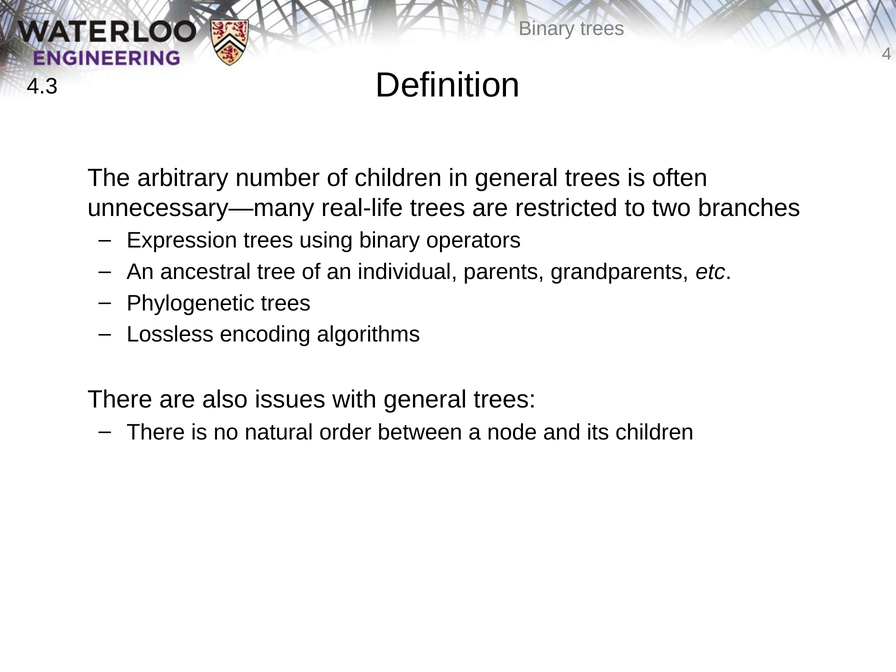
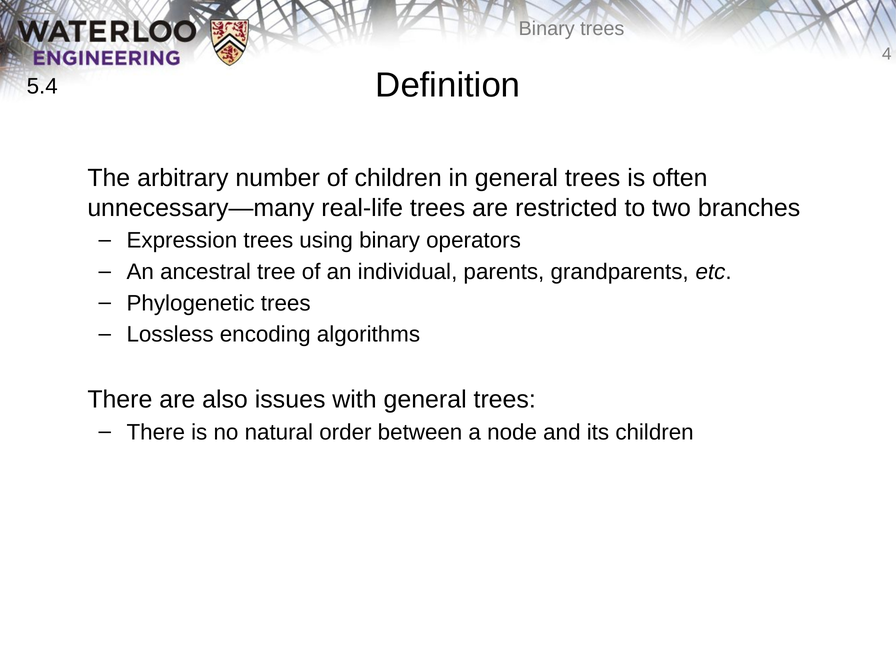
4.3: 4.3 -> 5.4 (42, 86)
